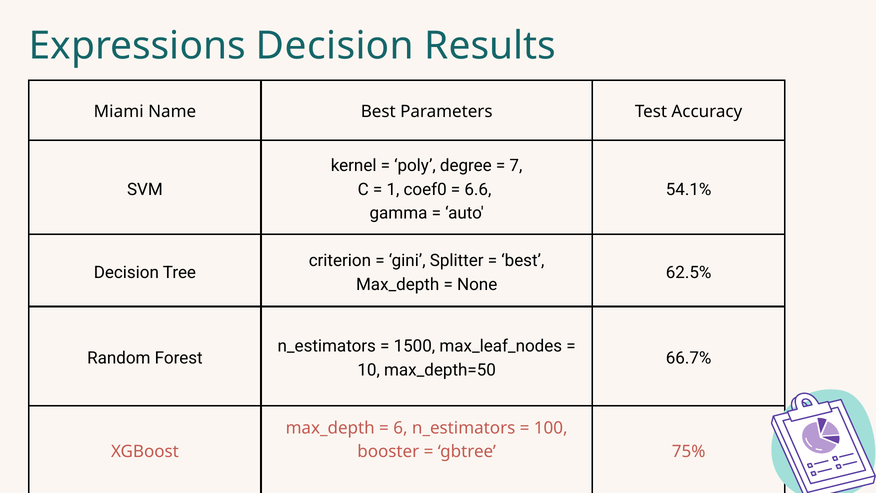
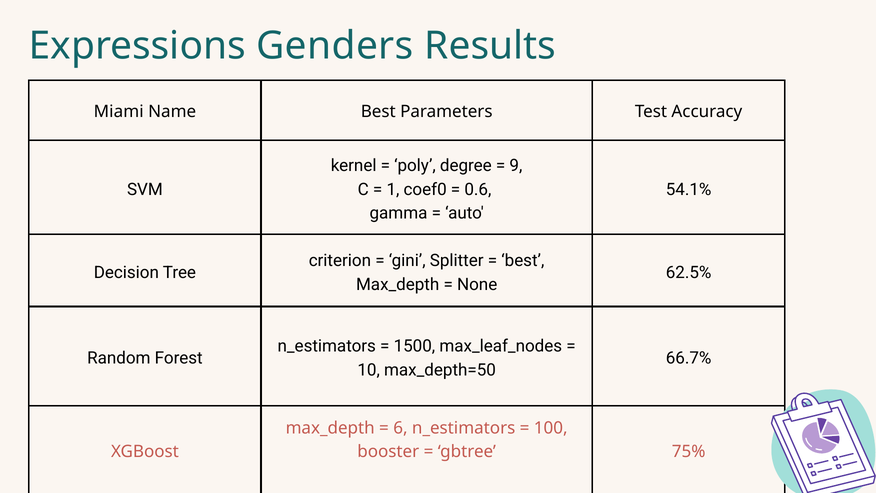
Expressions Decision: Decision -> Genders (335, 46)
7: 7 -> 9 (516, 165)
6.6: 6.6 -> 0.6 (478, 189)
